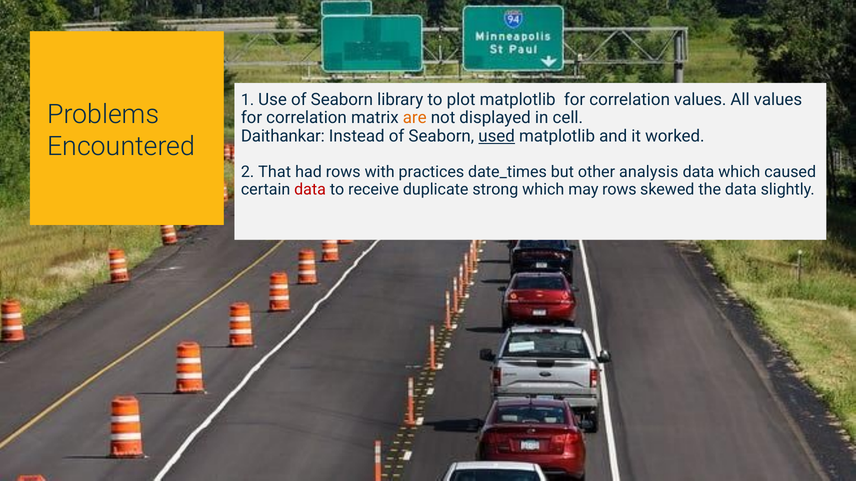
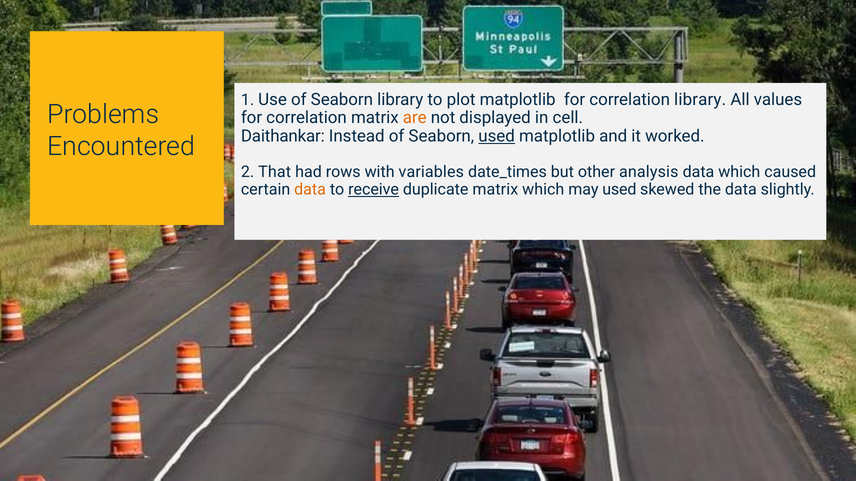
correlation values: values -> library (700, 100)
practices: practices -> variables (431, 172)
data colour: red -> orange (310, 190)
receive underline: none -> present (374, 190)
duplicate strong: strong -> matrix (495, 190)
may rows: rows -> used (619, 190)
